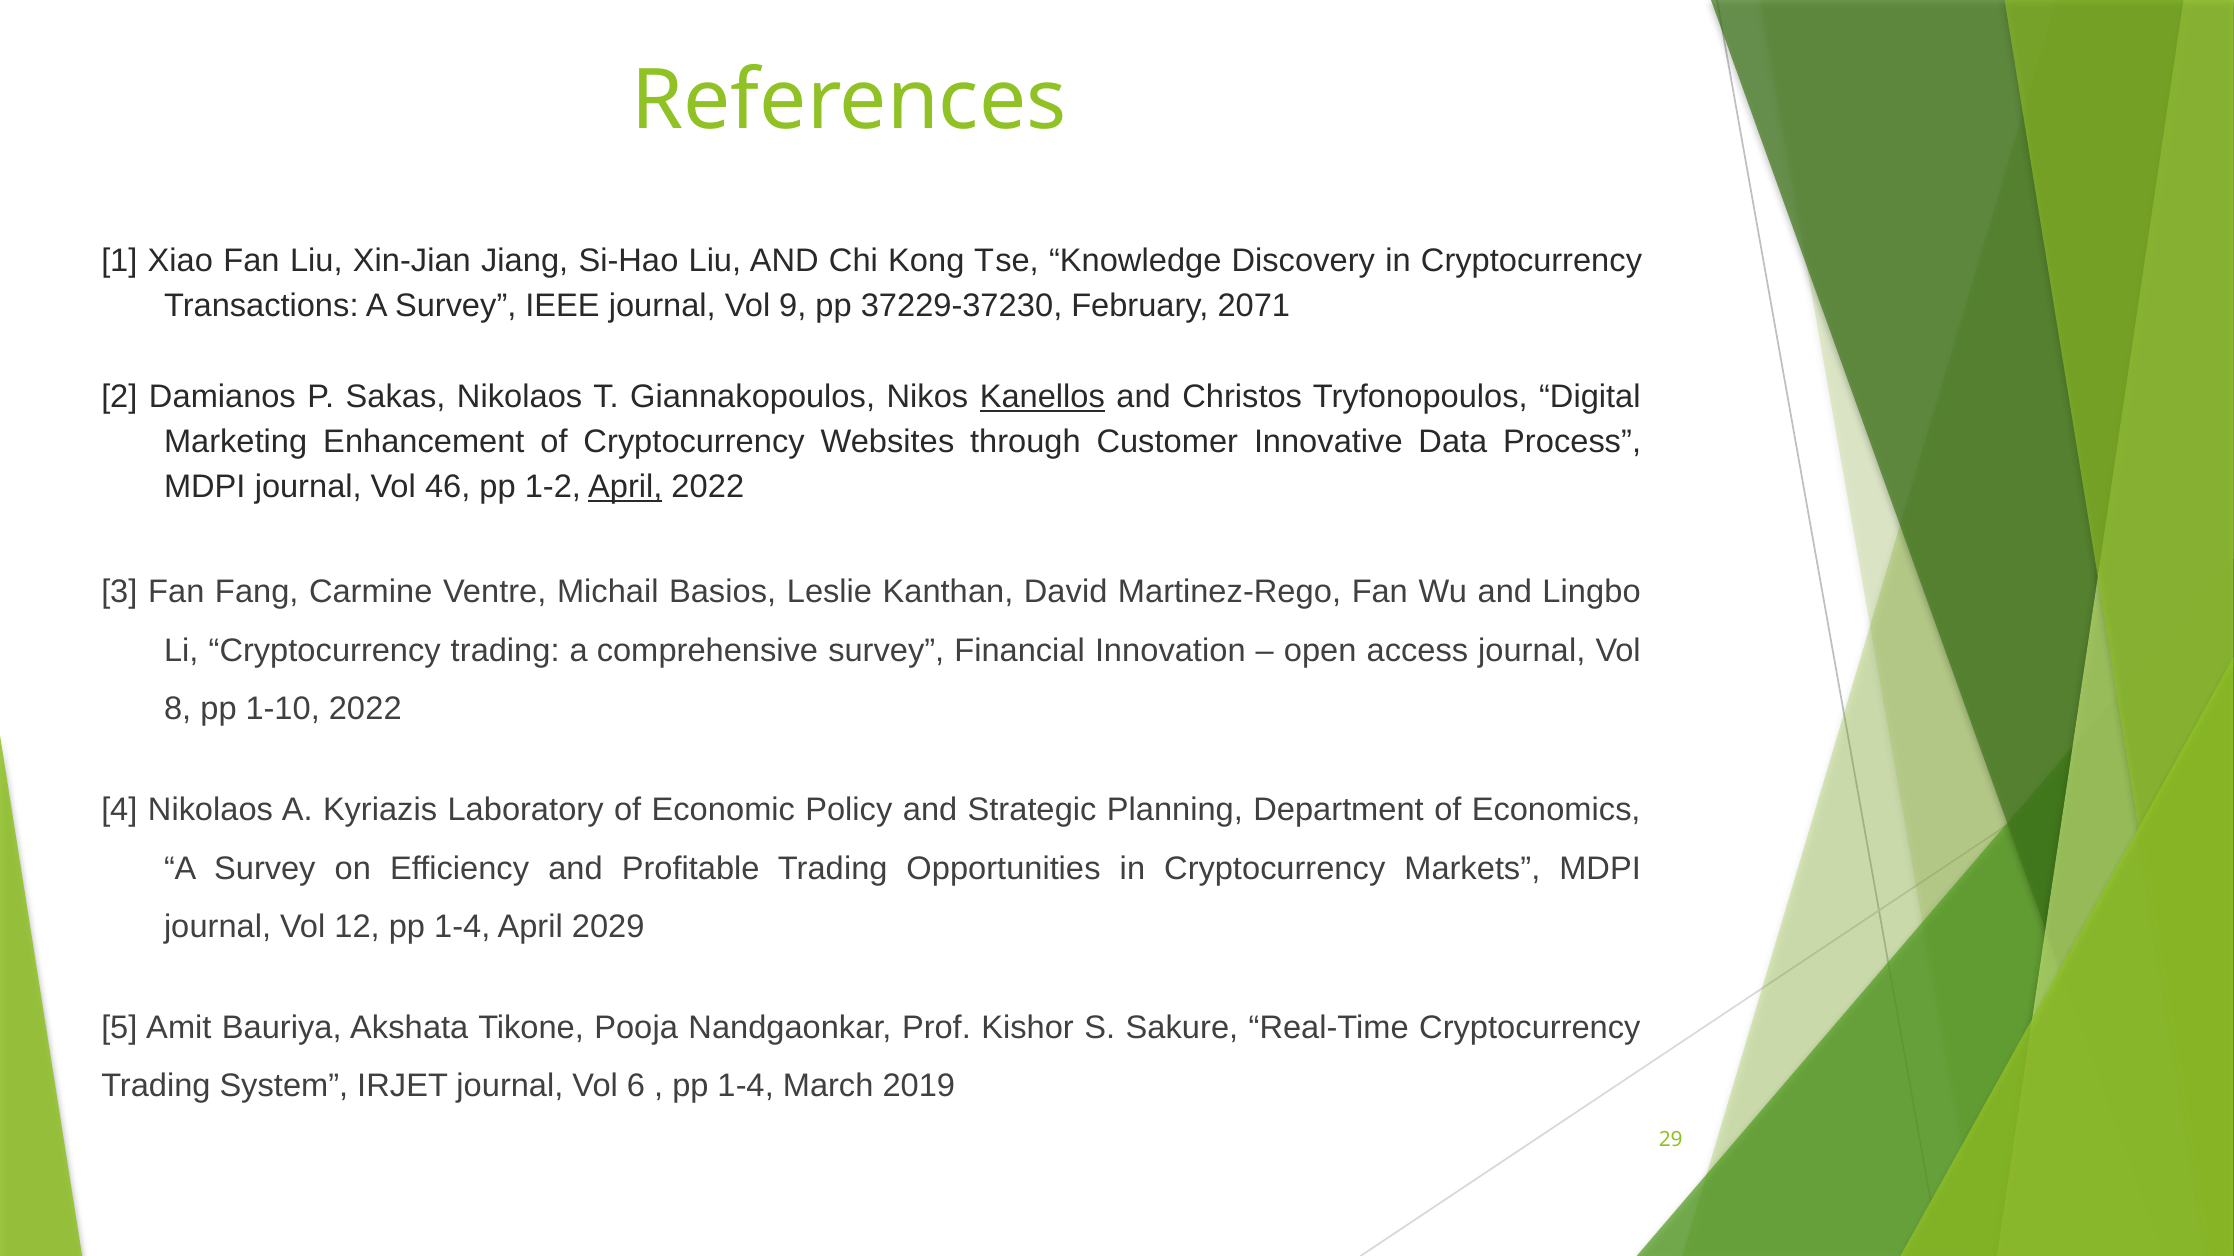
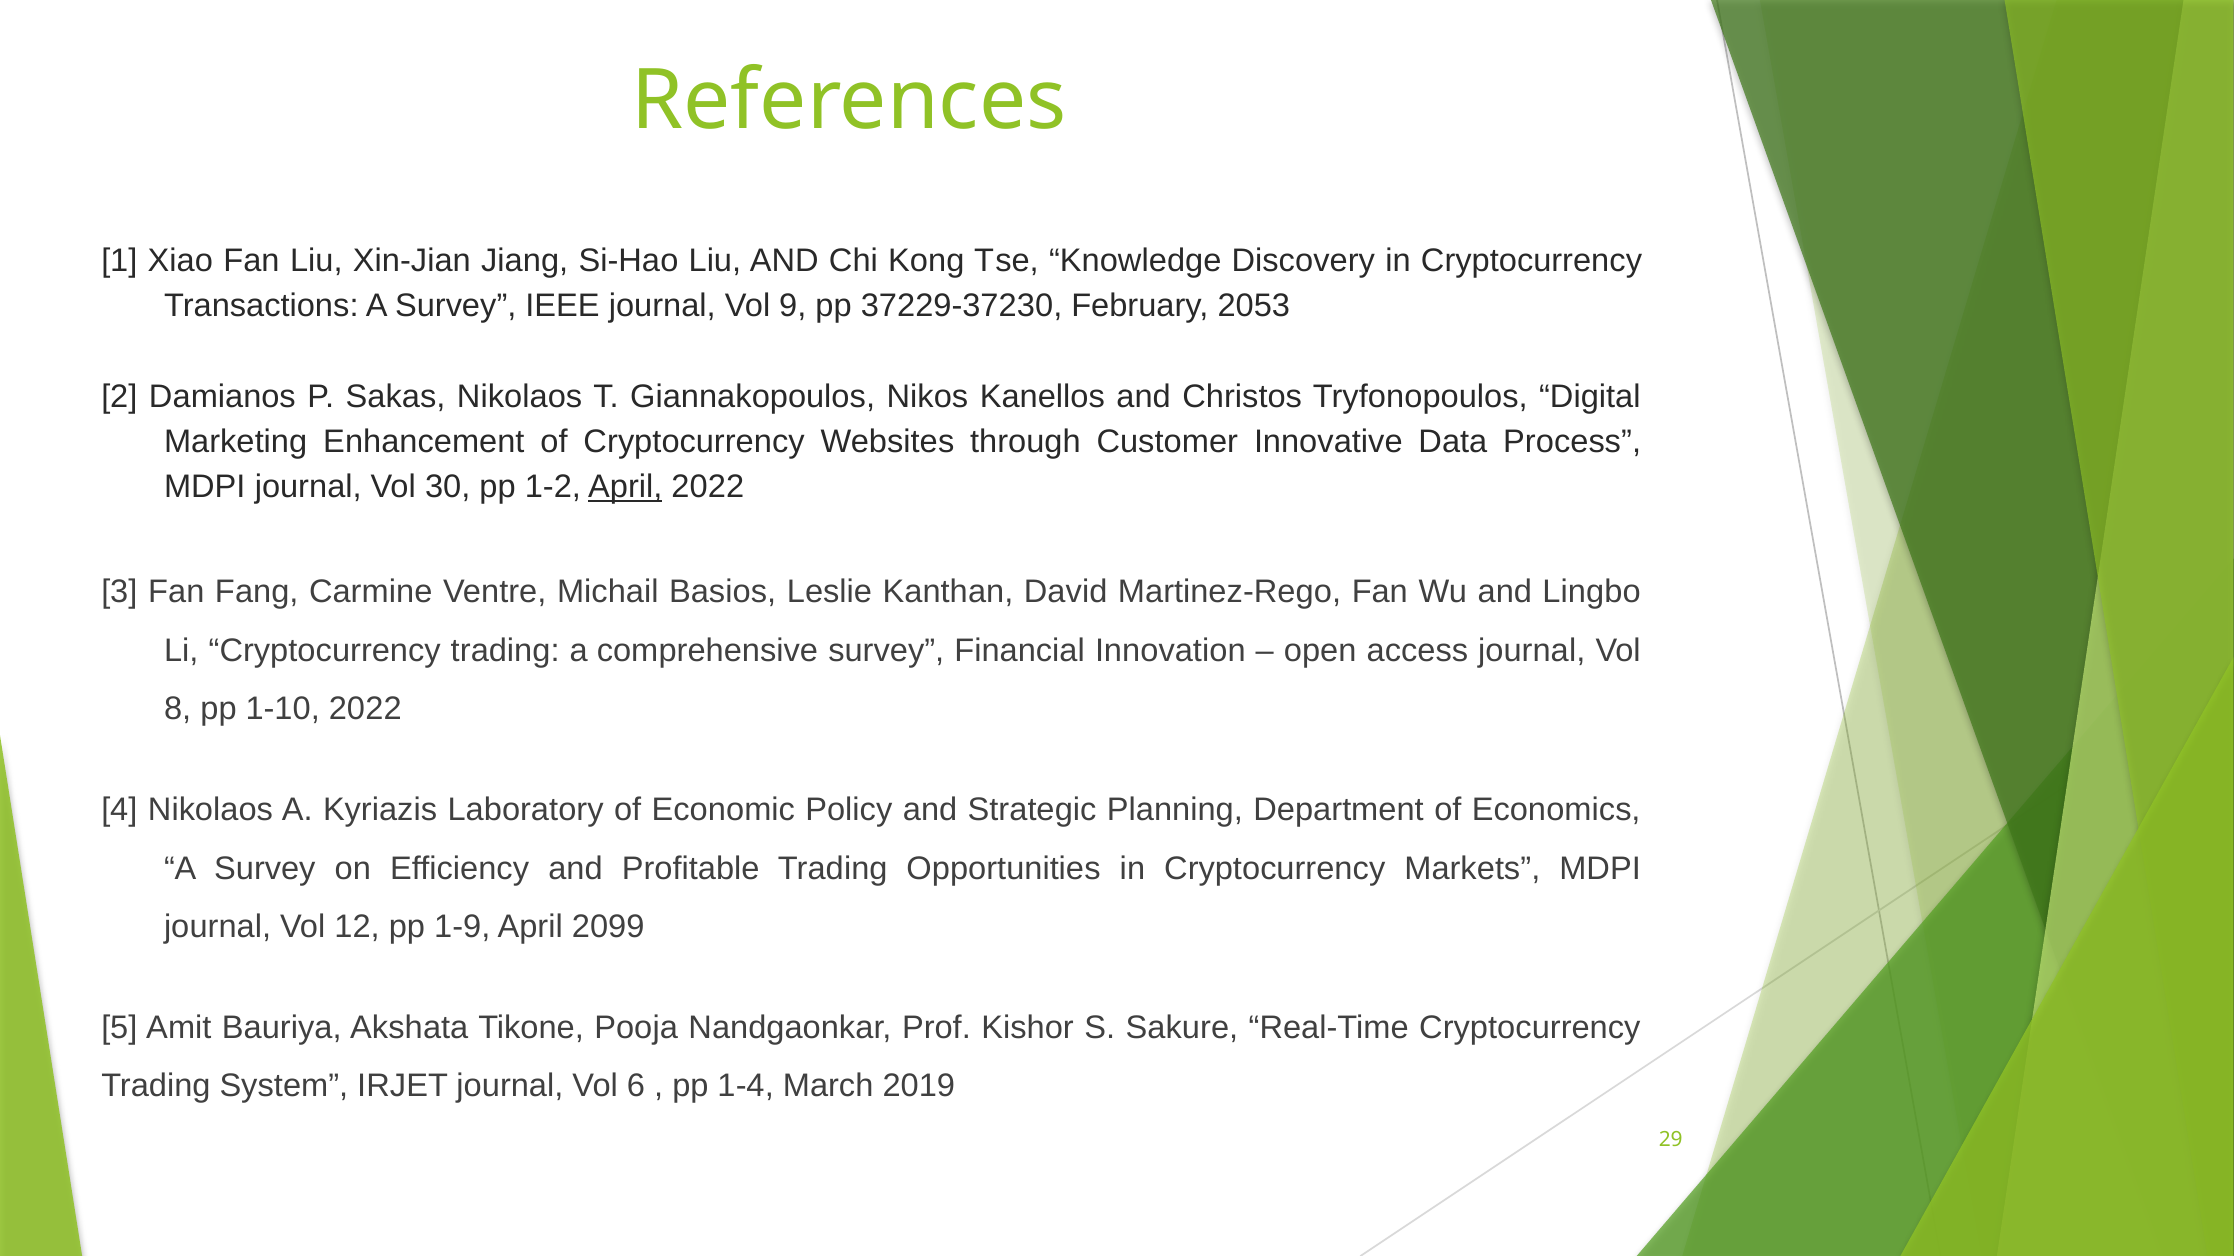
2071: 2071 -> 2053 (1254, 306)
Kanellos underline: present -> none (1042, 397)
46: 46 -> 30 (448, 487)
12 pp 1-4: 1-4 -> 1-9 (462, 927)
2029: 2029 -> 2099 (608, 927)
